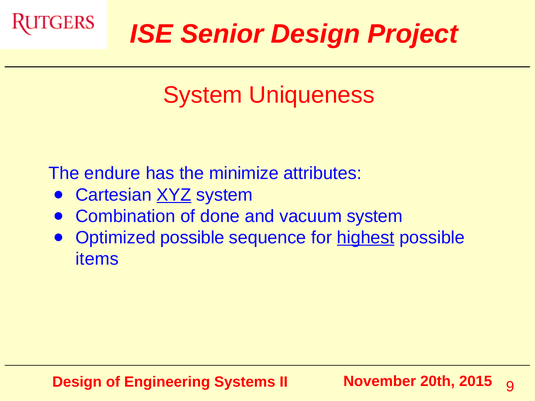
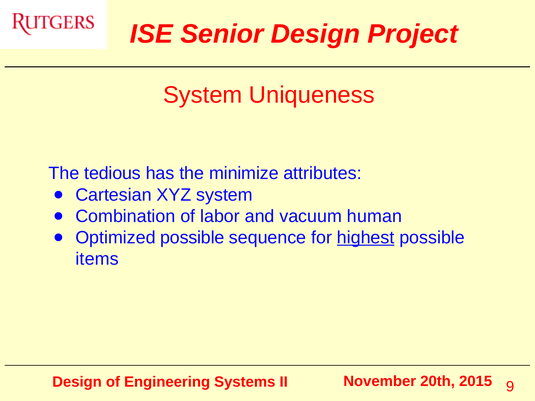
endure: endure -> tedious (113, 174)
XYZ underline: present -> none (174, 195)
done: done -> labor (220, 216)
vacuum system: system -> human (375, 216)
